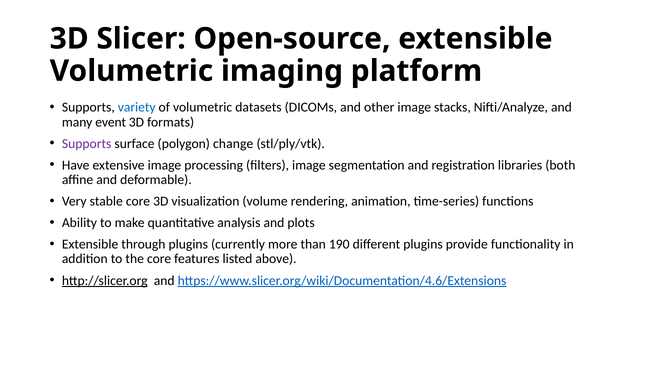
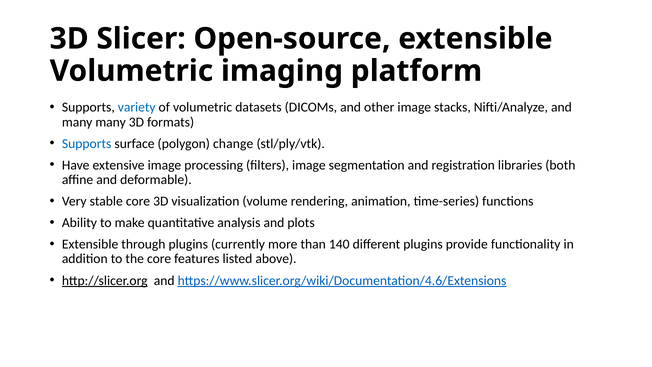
many event: event -> many (111, 122)
Supports colour: purple -> blue (87, 143)
190: 190 -> 140 (339, 244)
